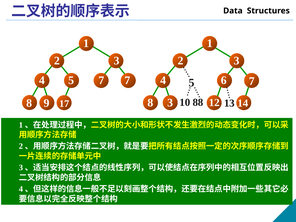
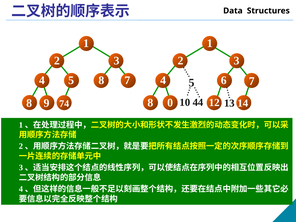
5 7: 7 -> 8 (101, 80)
8 3: 3 -> 0 (170, 103)
88: 88 -> 44 (198, 102)
17: 17 -> 74 (64, 104)
